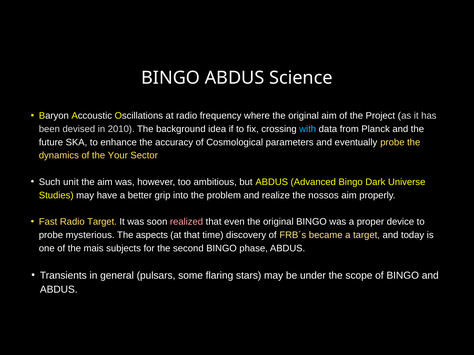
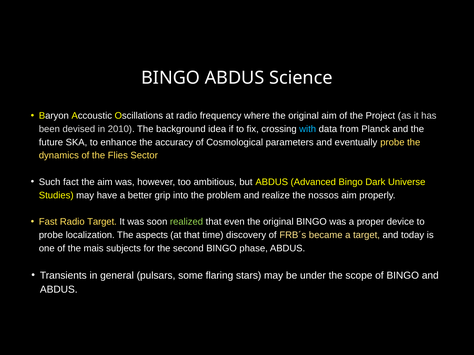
Your: Your -> Flies (118, 156)
unit: unit -> fact (71, 182)
realized colour: pink -> light green (187, 222)
mysterious: mysterious -> localization (90, 235)
